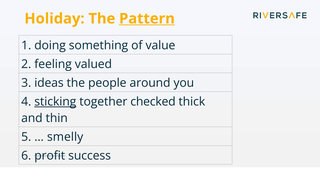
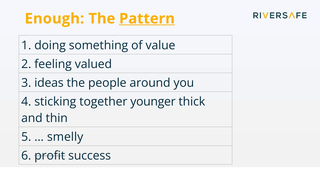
Holiday: Holiday -> Enough (54, 19)
sticking underline: present -> none (55, 102)
checked: checked -> younger (153, 102)
